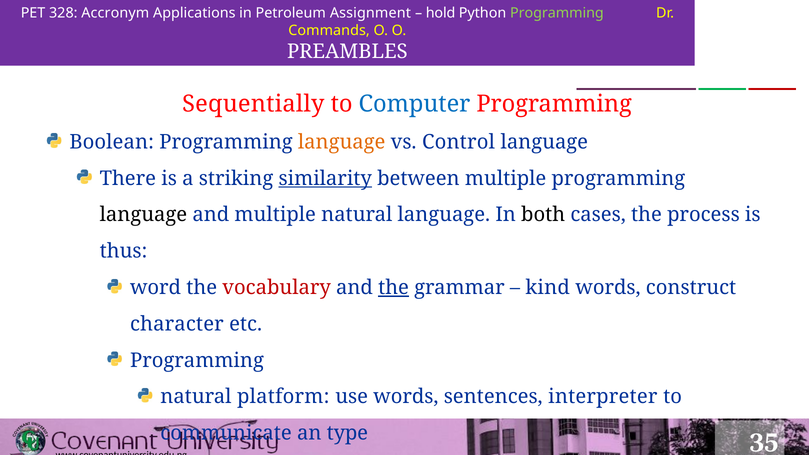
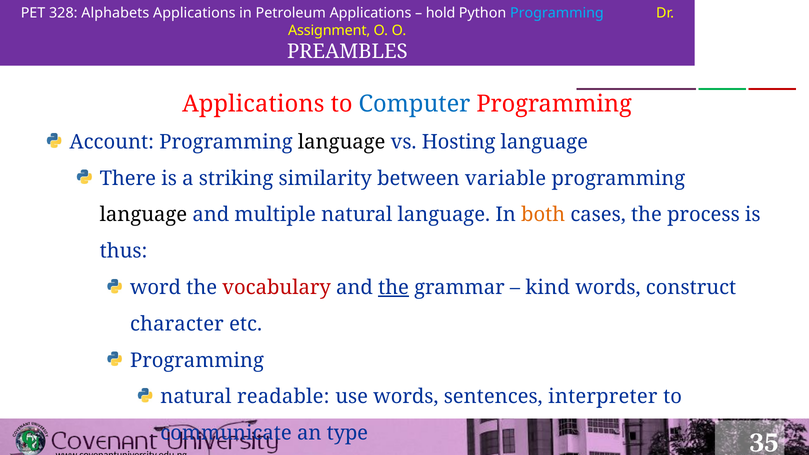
Accronym: Accronym -> Alphabets (115, 13)
Petroleum Assignment: Assignment -> Applications (371, 13)
Programming colour: light green -> light blue (557, 13)
Commands: Commands -> Assignment (329, 30)
Sequentially: Sequentially -> Applications (253, 104)
Boolean: Boolean -> Account (112, 142)
language colour: orange -> black (342, 142)
Control: Control -> Hosting (459, 142)
similarity underline: present -> none (325, 178)
between multiple: multiple -> variable (506, 178)
both colour: black -> orange (543, 215)
platform: platform -> readable (283, 397)
